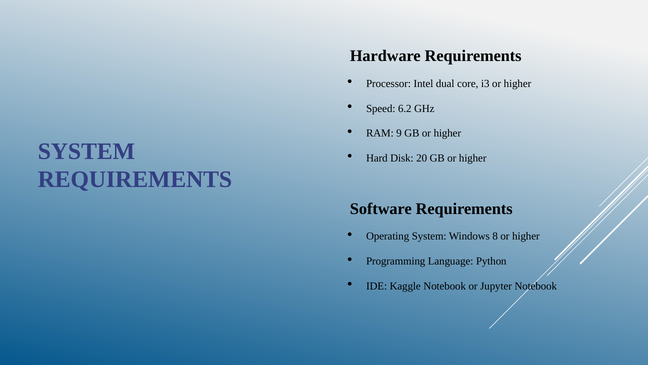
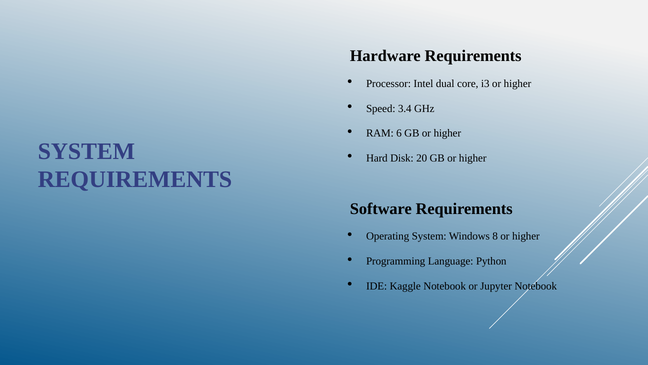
6.2: 6.2 -> 3.4 (405, 108)
9: 9 -> 6 (399, 133)
